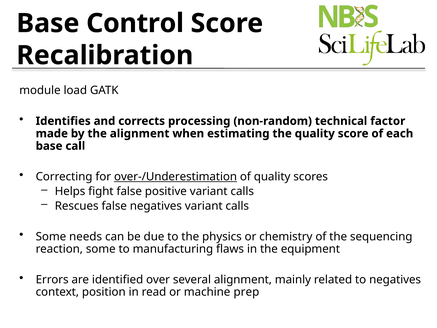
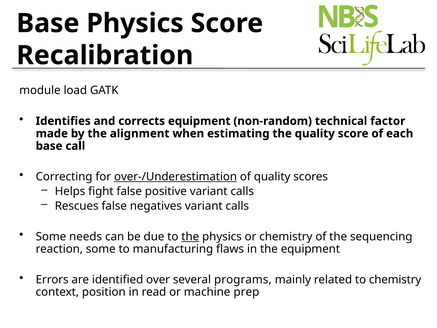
Base Control: Control -> Physics (135, 23)
corrects processing: processing -> equipment (199, 121)
the underline: none -> present (190, 236)
several alignment: alignment -> programs (243, 279)
to negatives: negatives -> chemistry (395, 279)
